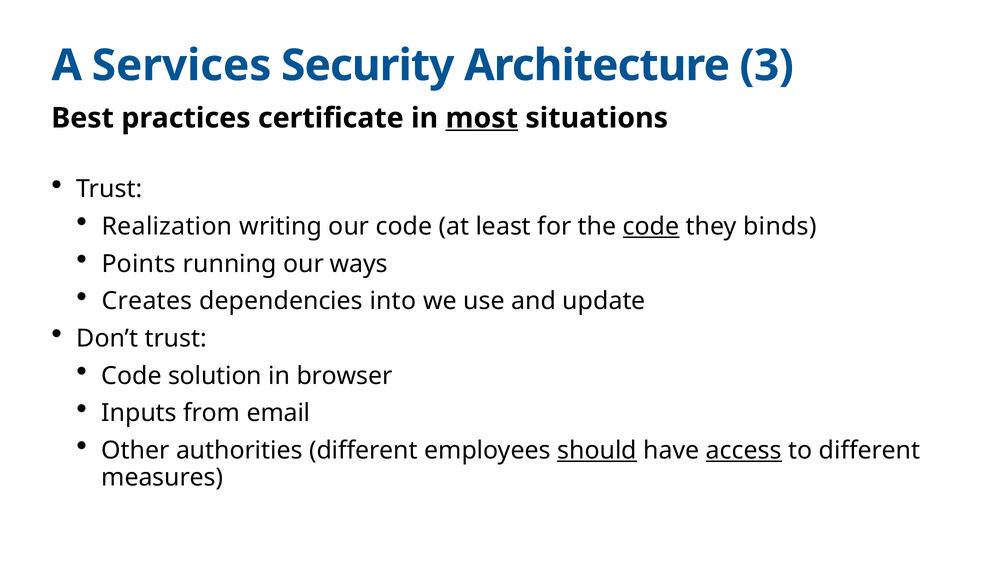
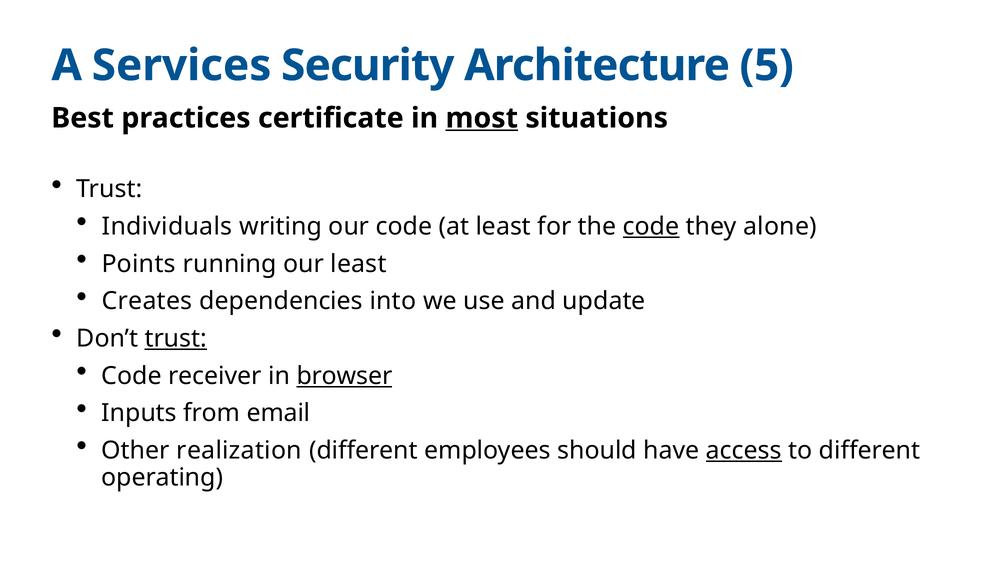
3: 3 -> 5 (767, 66)
Realization: Realization -> Individuals (167, 227)
binds: binds -> alone (780, 227)
our ways: ways -> least (359, 264)
trust underline: none -> present (176, 339)
solution: solution -> receiver (215, 376)
browser underline: none -> present (344, 376)
authorities: authorities -> realization (239, 451)
should underline: present -> none (597, 451)
measures: measures -> operating (162, 478)
